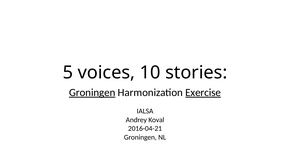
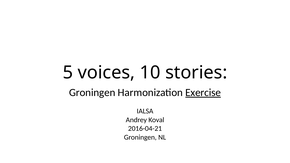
Groningen underline: present -> none (92, 93)
